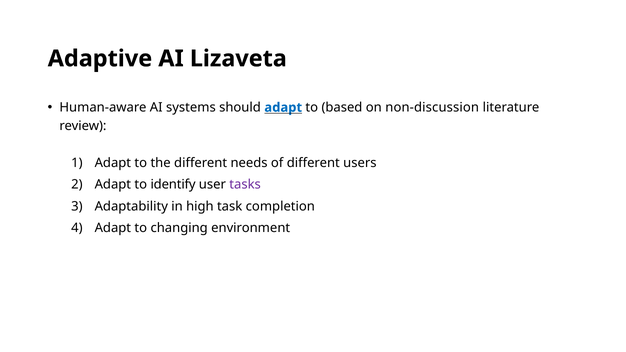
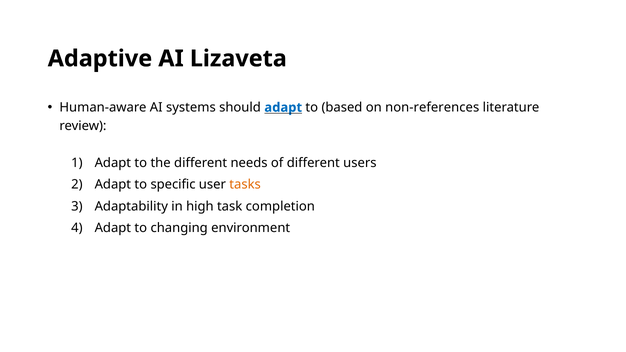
non-discussion: non-discussion -> non-references (432, 108)
identify: identify -> specific (173, 185)
tasks colour: purple -> orange (245, 185)
